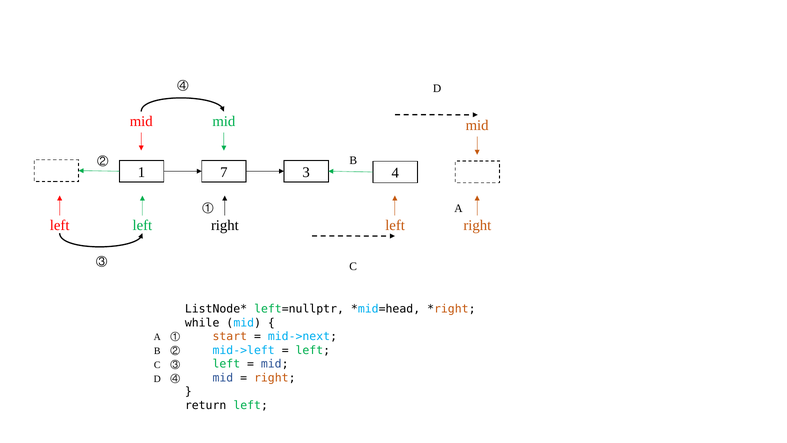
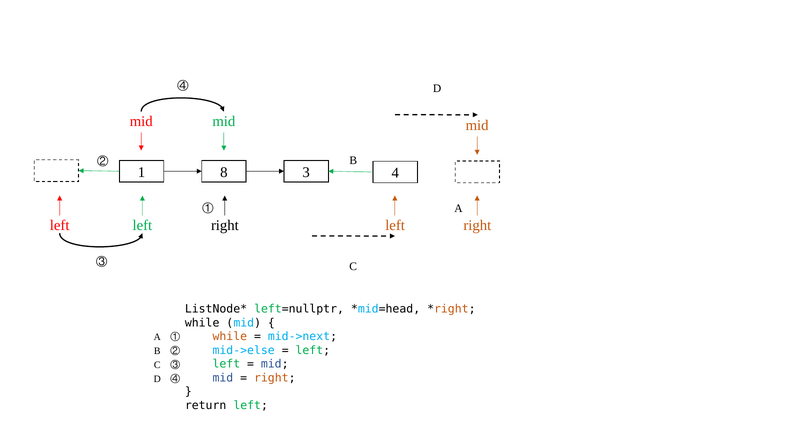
7: 7 -> 8 (224, 172)
start: start -> while (230, 336)
mid->left: mid->left -> mid->else (244, 350)
